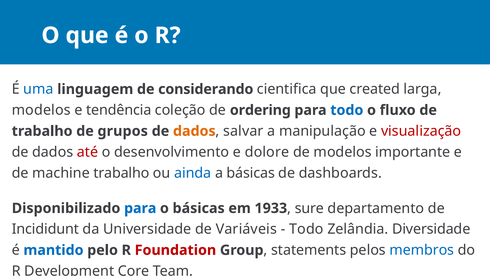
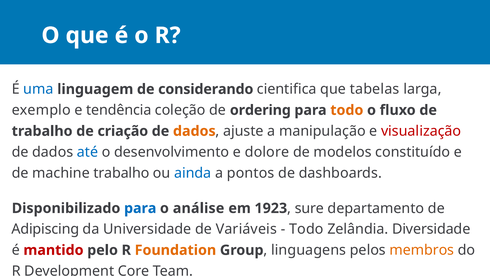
created: created -> tabelas (375, 89)
modelos: modelos -> exemplo (41, 110)
todo colour: blue -> orange (347, 110)
grupos: grupos -> criação (123, 131)
salvar: salvar -> ajuste (243, 131)
até colour: red -> blue (88, 152)
importante: importante -> constituído (413, 152)
a básicas: básicas -> pontos (251, 173)
o básicas: básicas -> análise (199, 208)
1933: 1933 -> 1923 (271, 208)
Incididunt: Incididunt -> Adipiscing (45, 229)
mantido colour: blue -> red (53, 250)
Foundation colour: red -> orange (175, 250)
statements: statements -> linguagens (309, 250)
membros colour: blue -> orange (422, 250)
